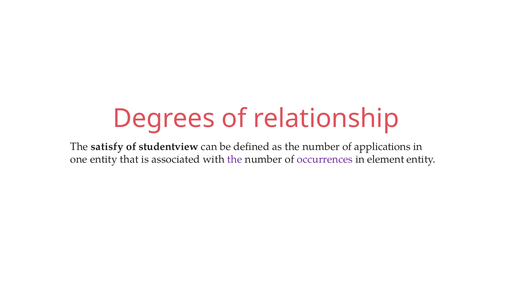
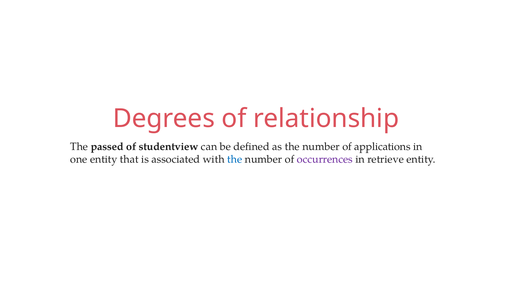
satisfy: satisfy -> passed (107, 147)
the colour: purple -> blue (235, 159)
element: element -> retrieve (386, 159)
